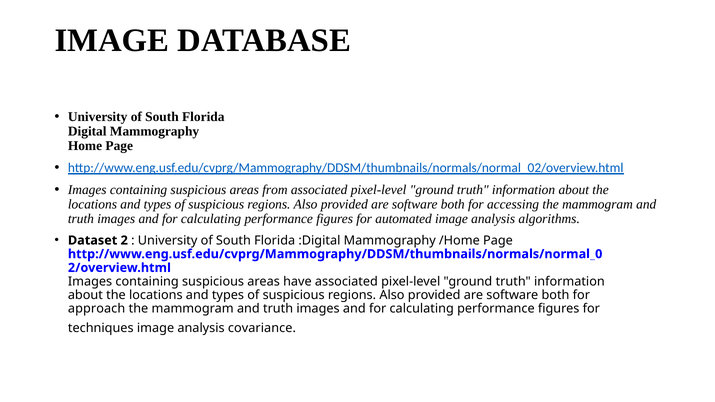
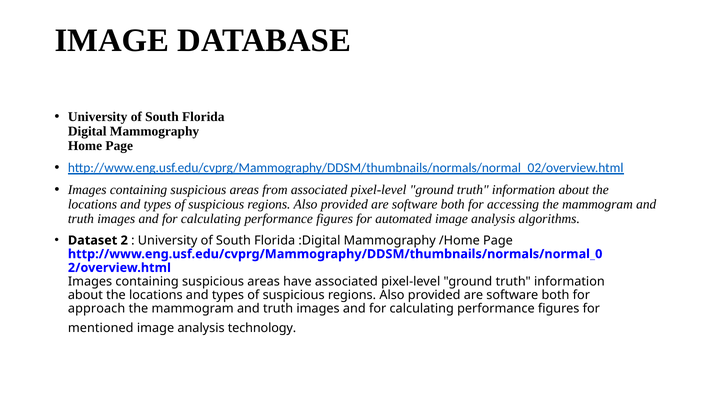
techniques: techniques -> mentioned (101, 328)
covariance: covariance -> technology (262, 328)
